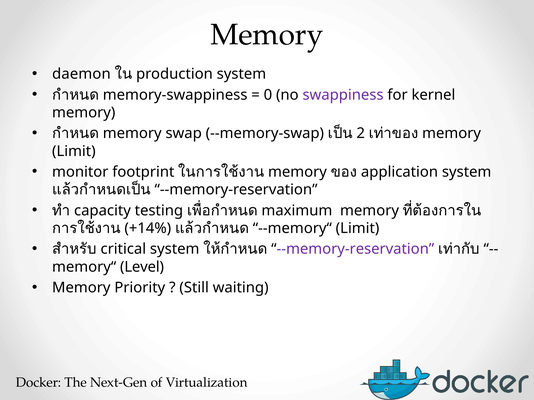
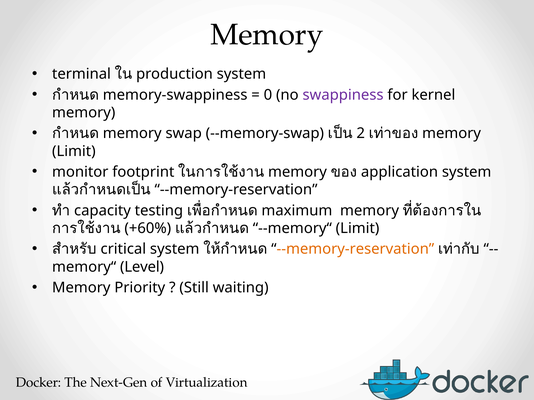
daemon: daemon -> terminal (81, 74)
+14%: +14% -> +60% (148, 229)
--memory-reservation colour: purple -> orange (355, 249)
